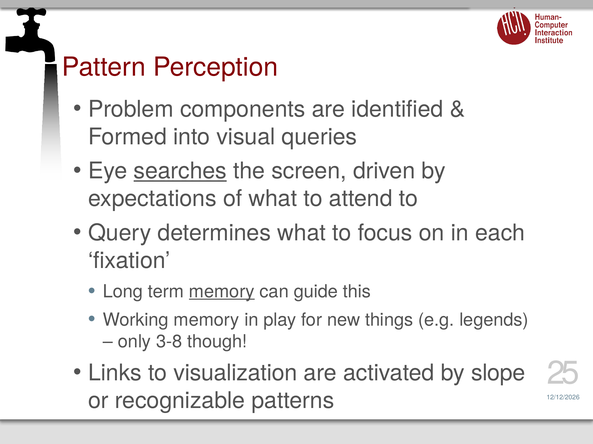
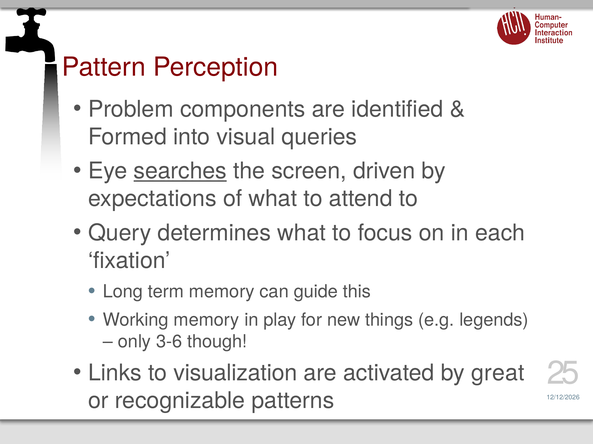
memory underline: present -> none (222, 292)
3-8: 3-8 -> 3-6 (169, 342)
slope: slope -> great (498, 374)
